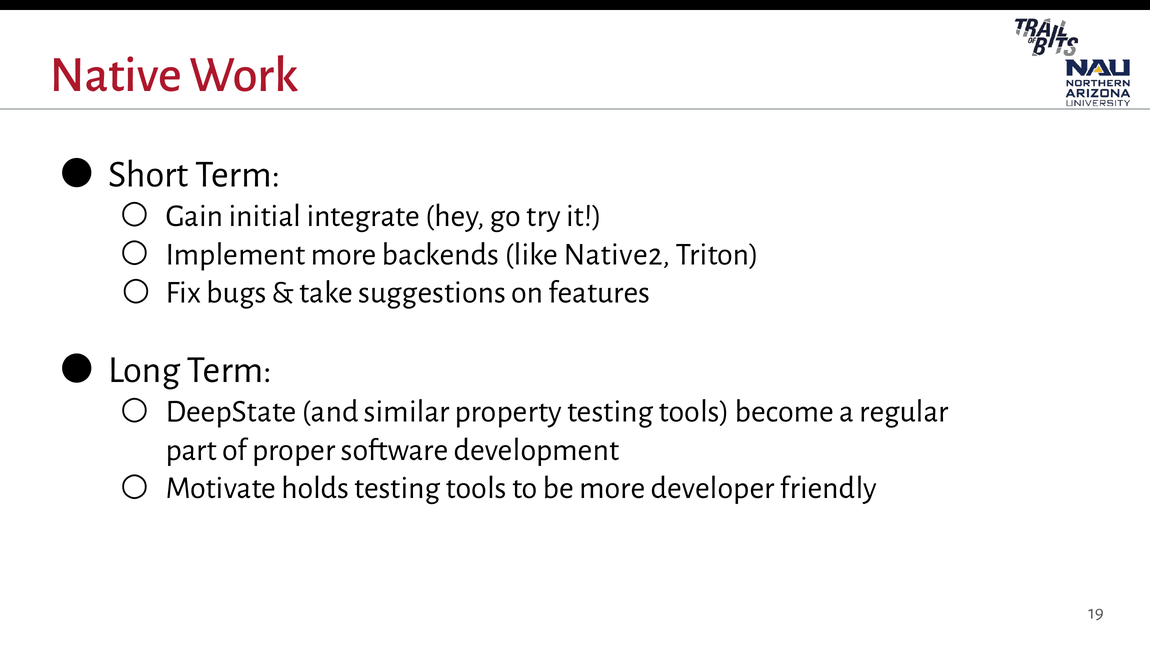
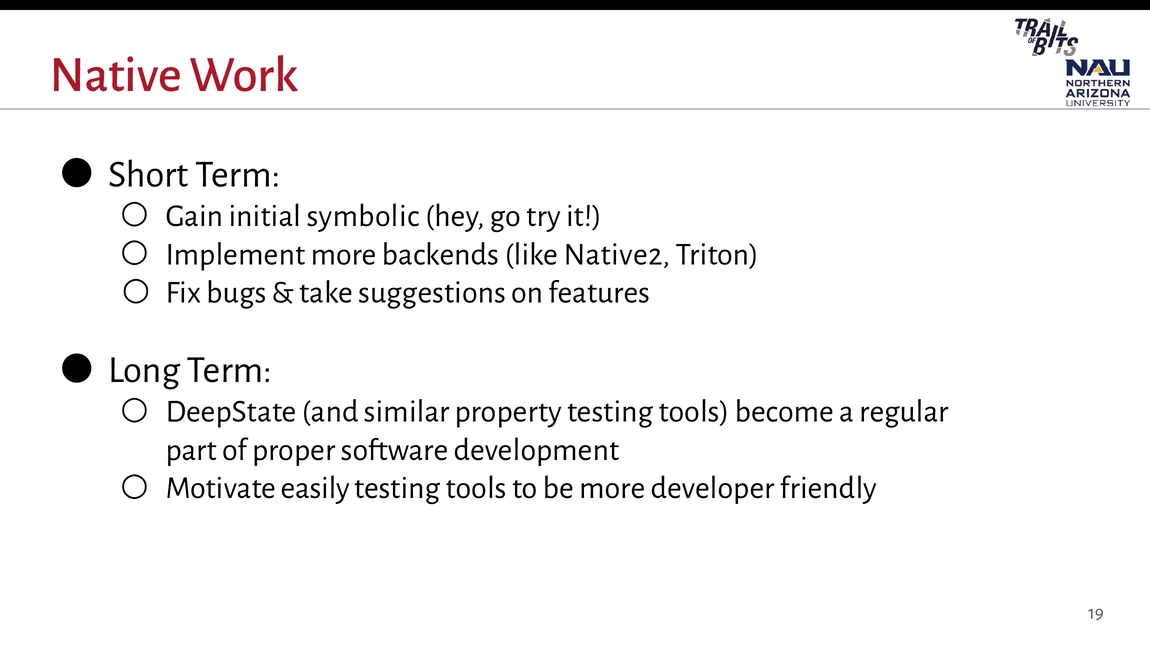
integrate: integrate -> symbolic (363, 216)
holds: holds -> easily (315, 488)
